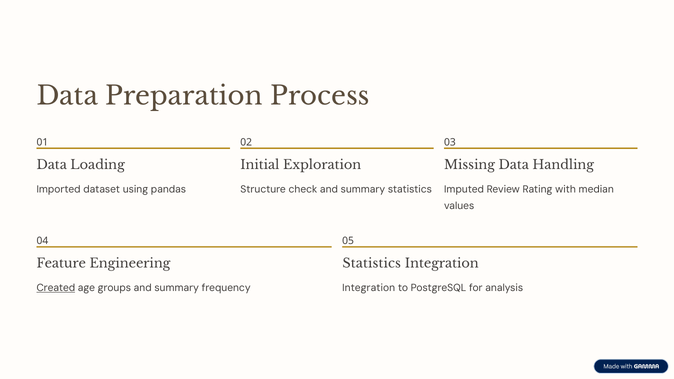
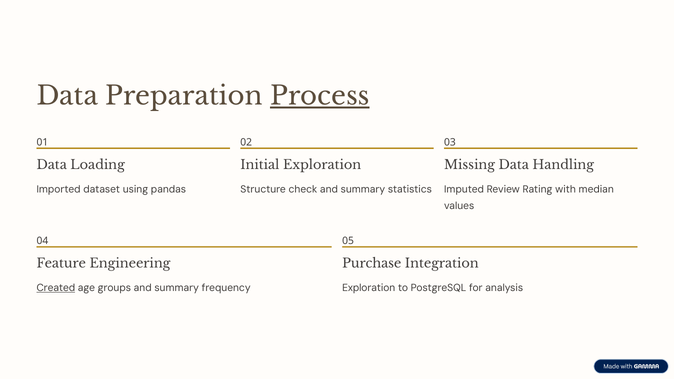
Process underline: none -> present (320, 96)
Statistics: Statistics -> Purchase (372, 264)
Integration: Integration -> Exploration (369, 288)
